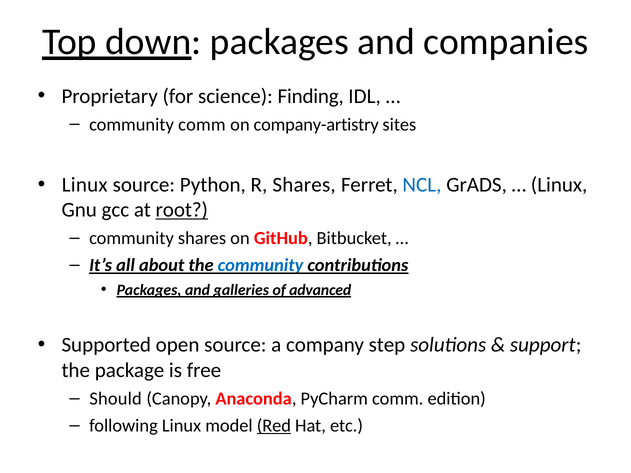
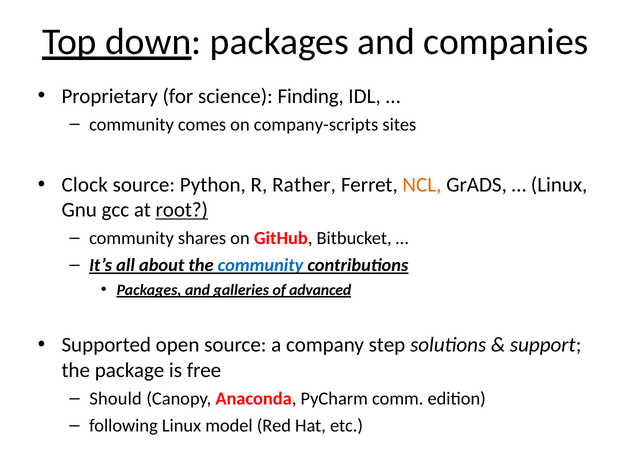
community comm: comm -> comes (202, 125)
company-artistry: company-artistry -> company-scripts (316, 125)
Linux: Linux -> Clock (85, 185)
R Shares: Shares -> Rather (304, 185)
NCL colour: blue -> orange (422, 185)
Red underline: present -> none (274, 426)
